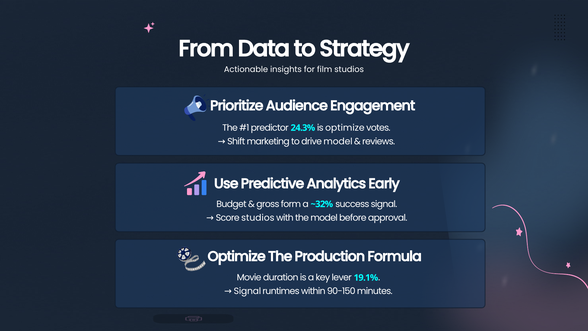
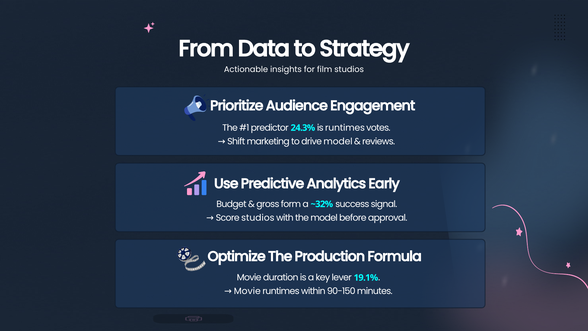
is optimize: optimize -> runtimes (345, 128)
Signal: Signal -> Movie (247, 291)
